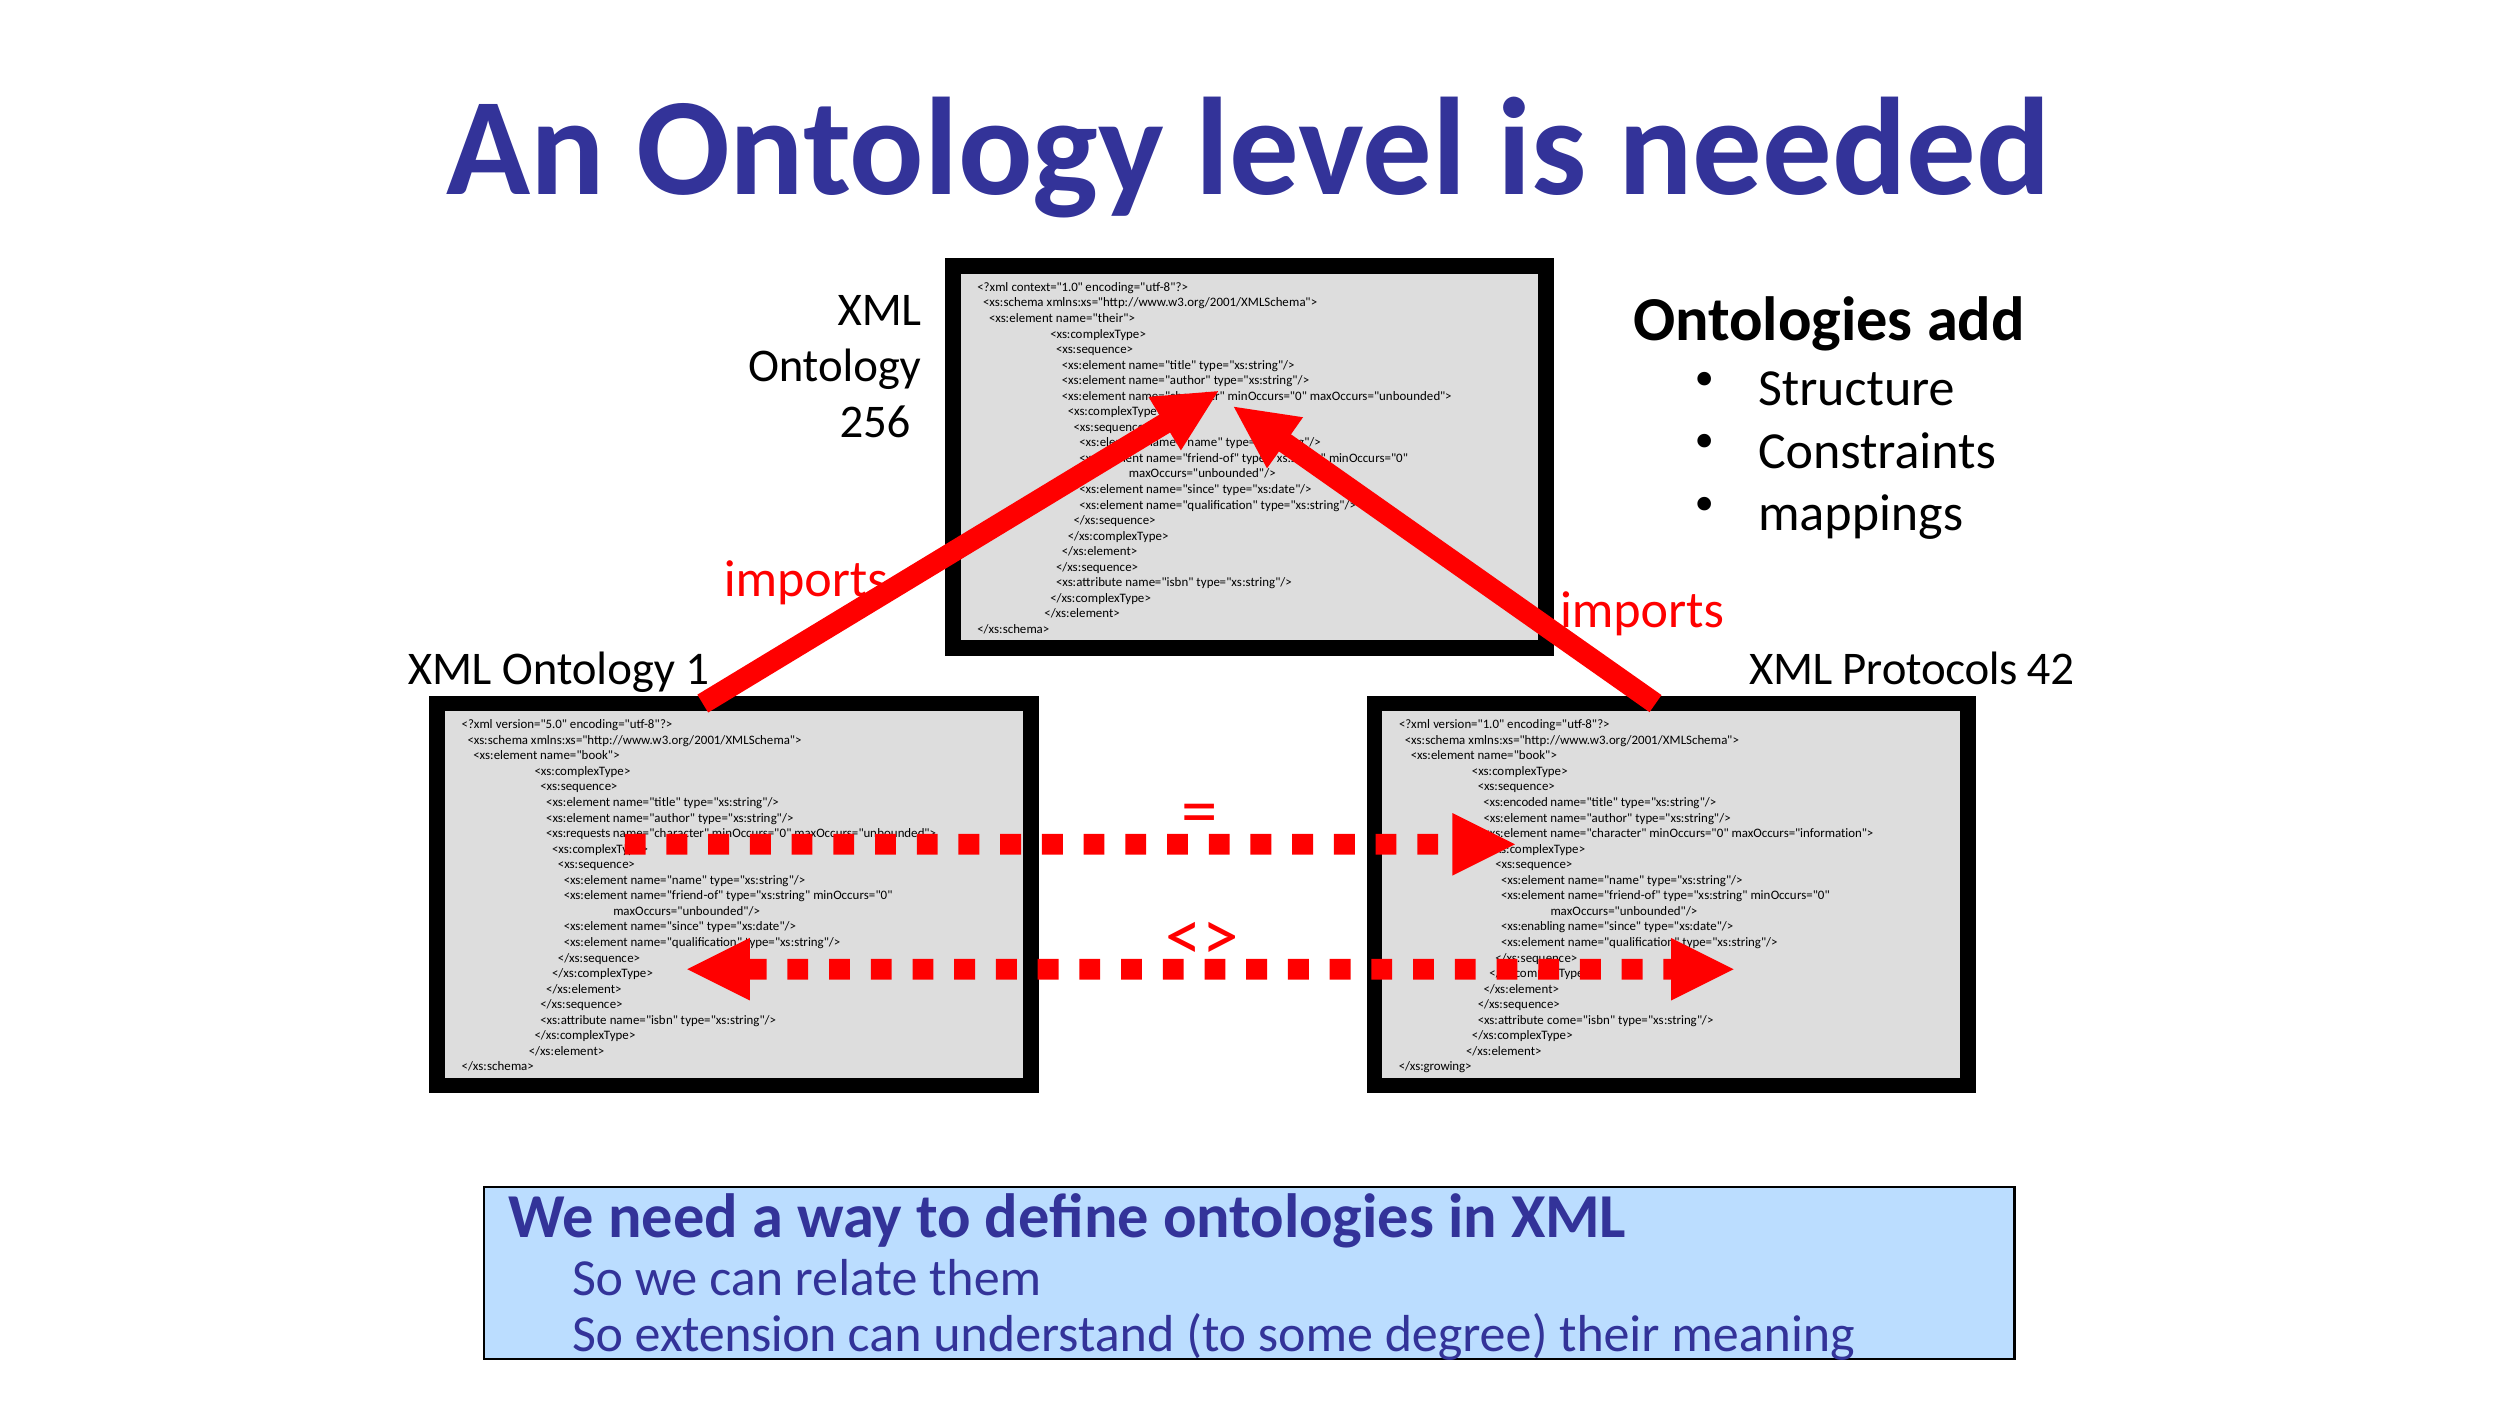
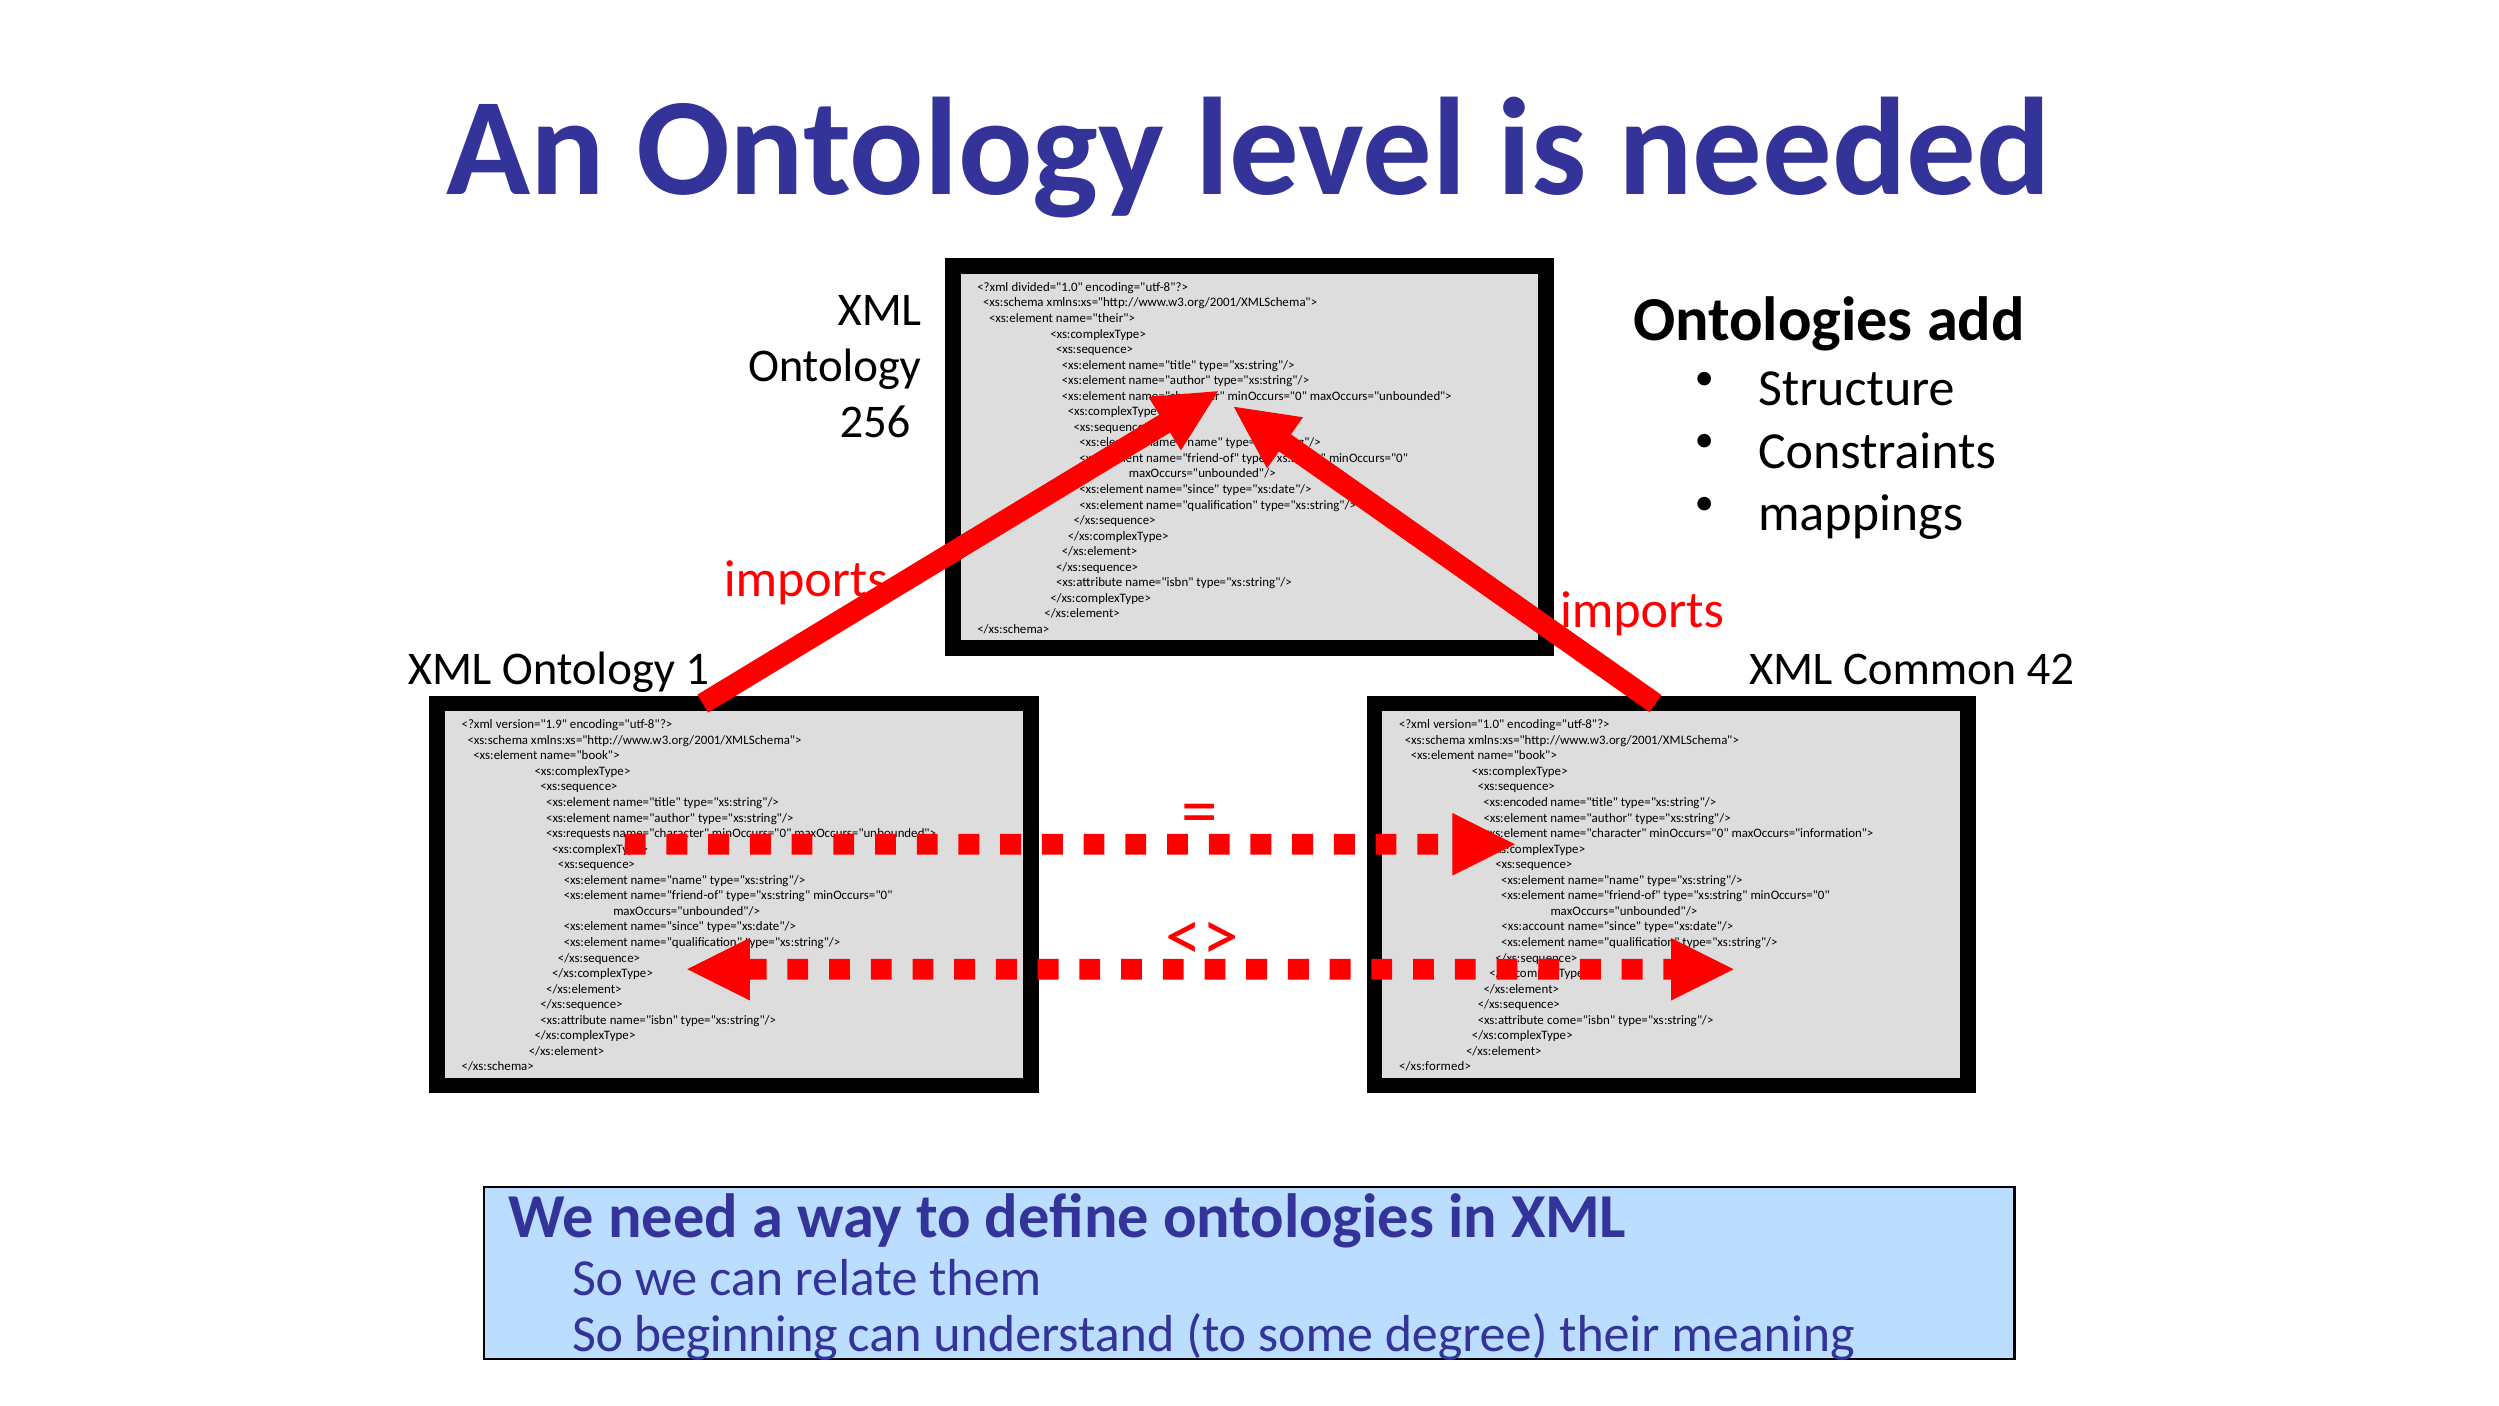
context="1.0: context="1.0 -> divided="1.0 (1047, 287)
Protocols: Protocols -> Common (1930, 669)
version="5.0: version="5.0 -> version="1.9 (532, 724)
<xs:enabling: <xs:enabling -> <xs:account (1533, 926)
</xs:growing>: </xs:growing> -> </xs:formed> (1435, 1066)
extension: extension -> beginning (736, 1334)
